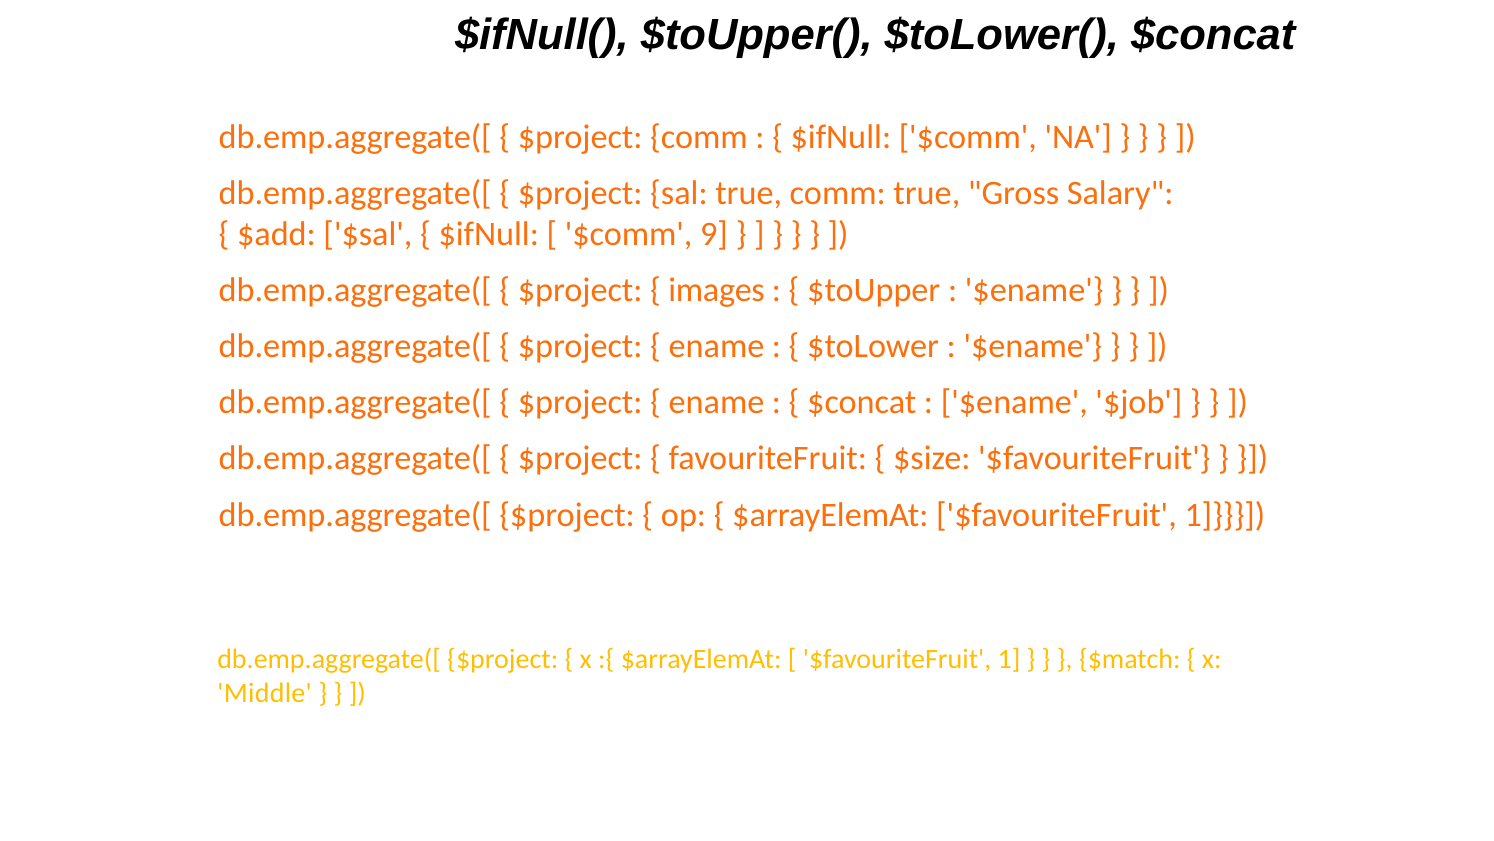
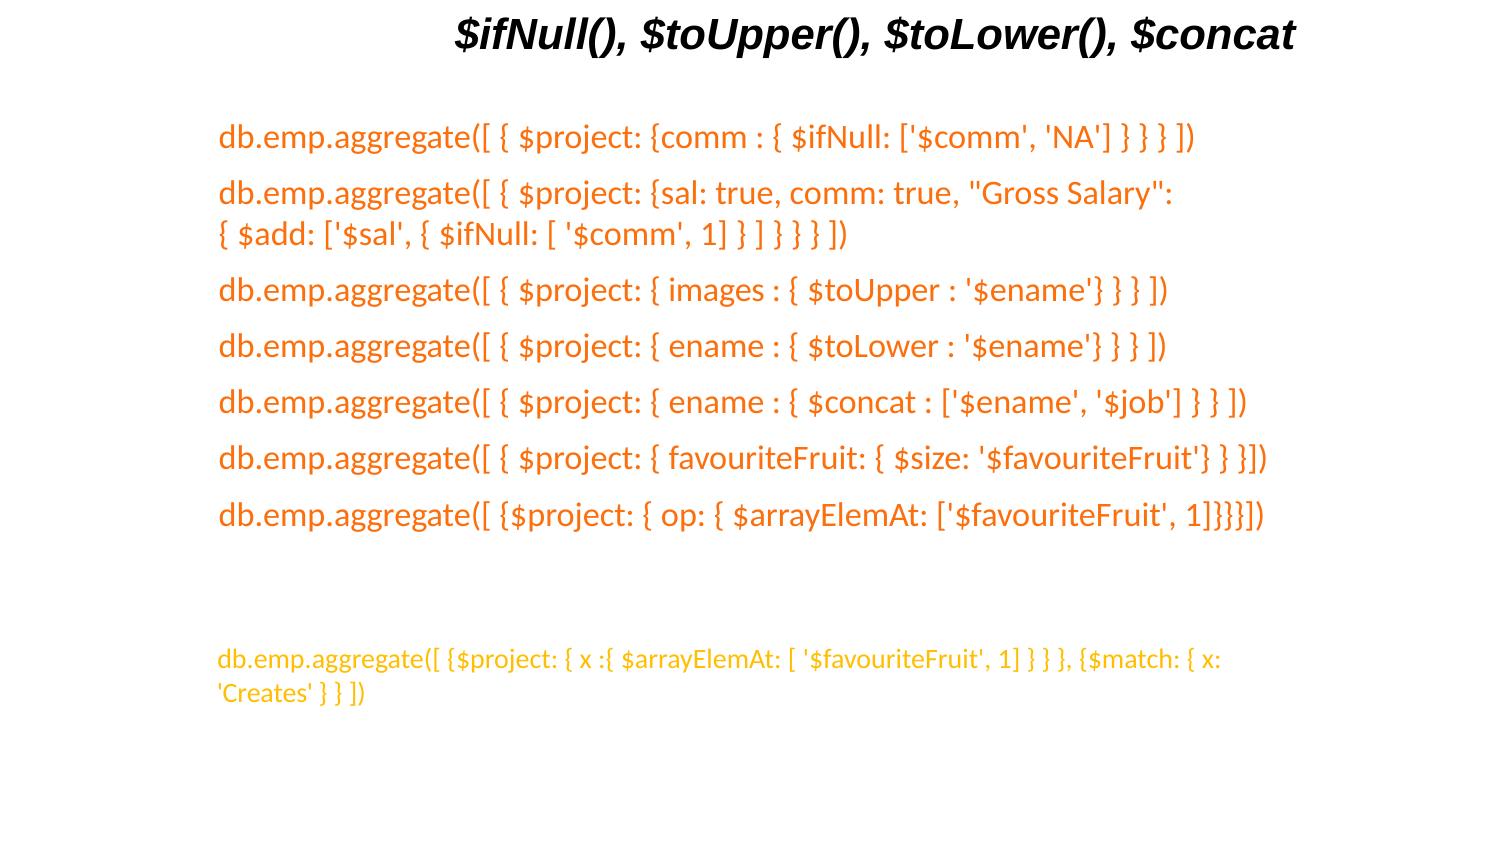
$comm 9: 9 -> 1 (714, 234)
Middle: Middle -> Creates (265, 693)
